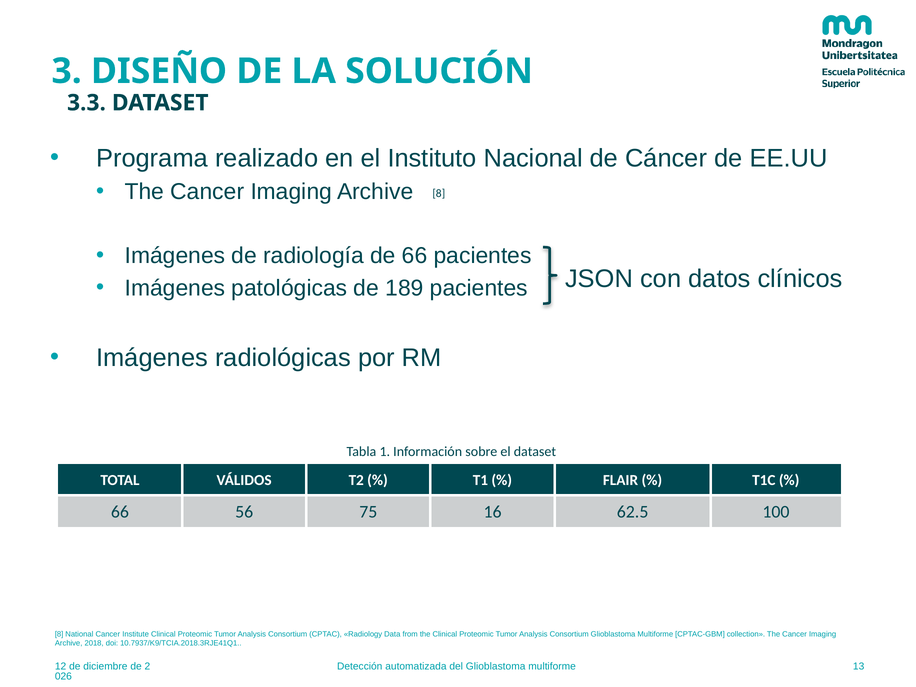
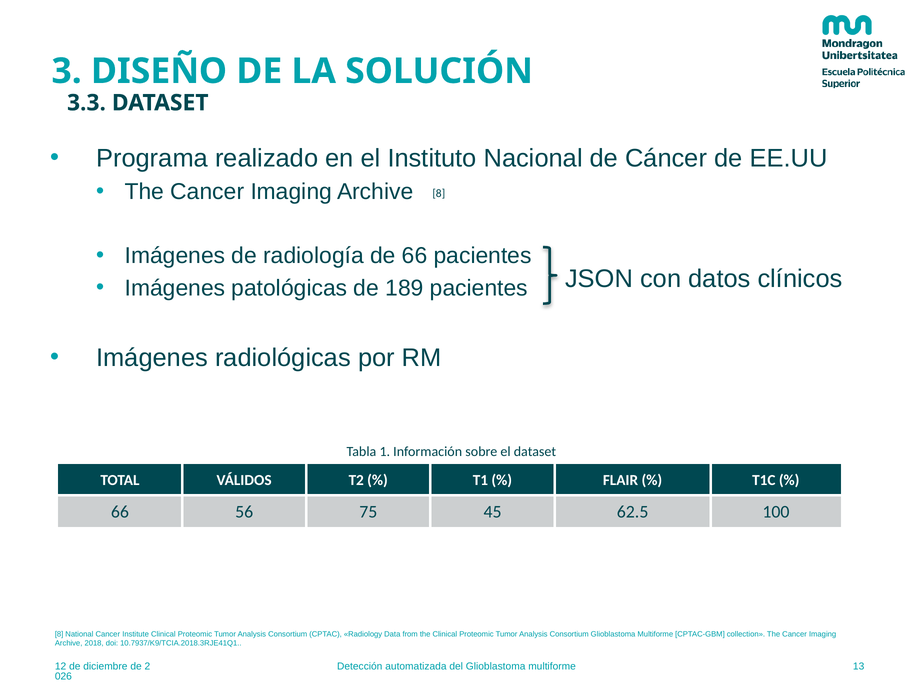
16: 16 -> 45 (493, 512)
